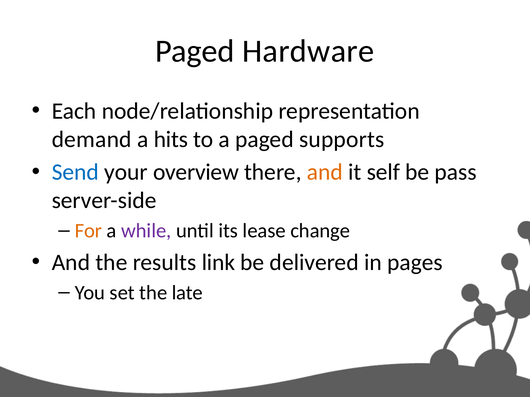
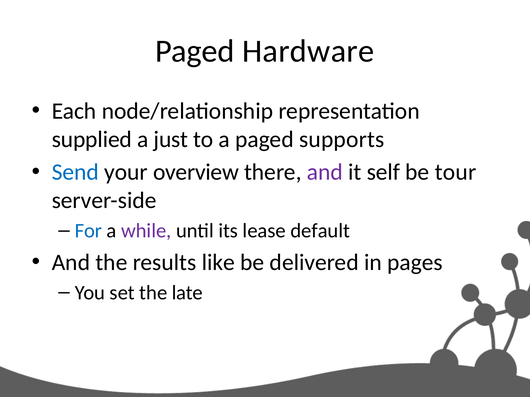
demand: demand -> supplied (92, 139)
hits: hits -> just (171, 139)
and colour: orange -> purple (325, 172)
pass: pass -> tour (456, 172)
For colour: orange -> blue (88, 231)
change: change -> default (320, 231)
link: link -> like (218, 263)
